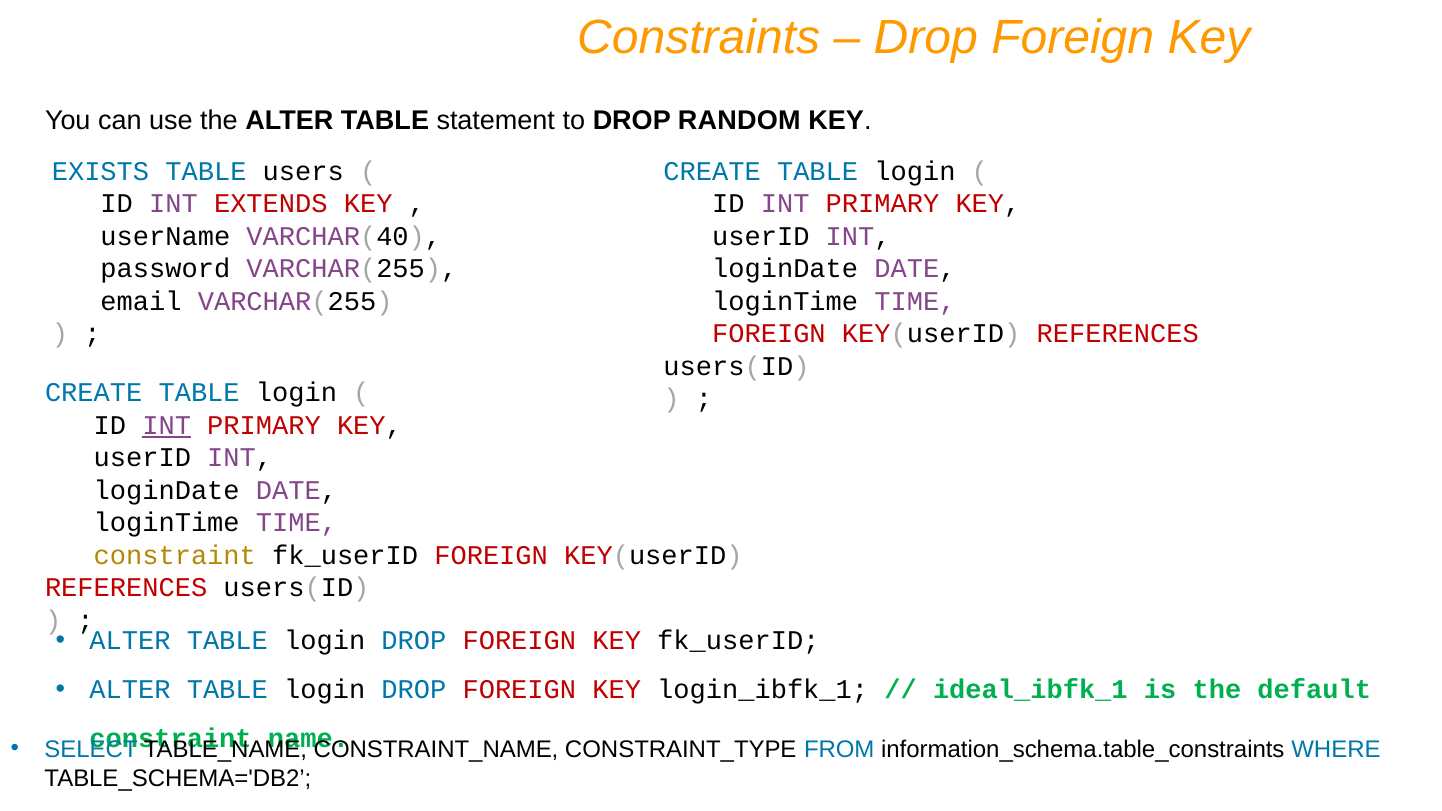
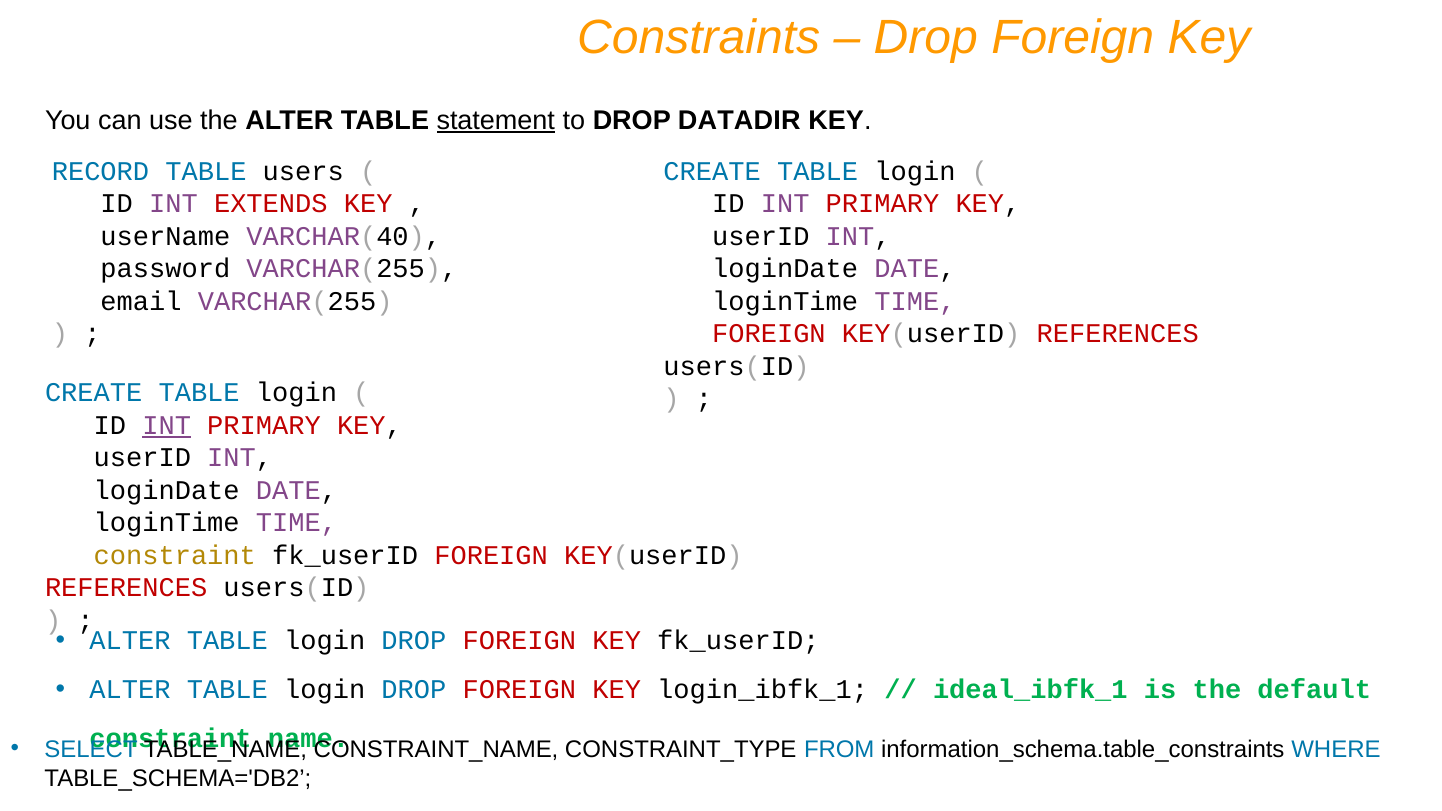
statement underline: none -> present (496, 120)
RANDOM: RANDOM -> DATADIR (739, 120)
EXISTS: EXISTS -> RECORD (100, 172)
